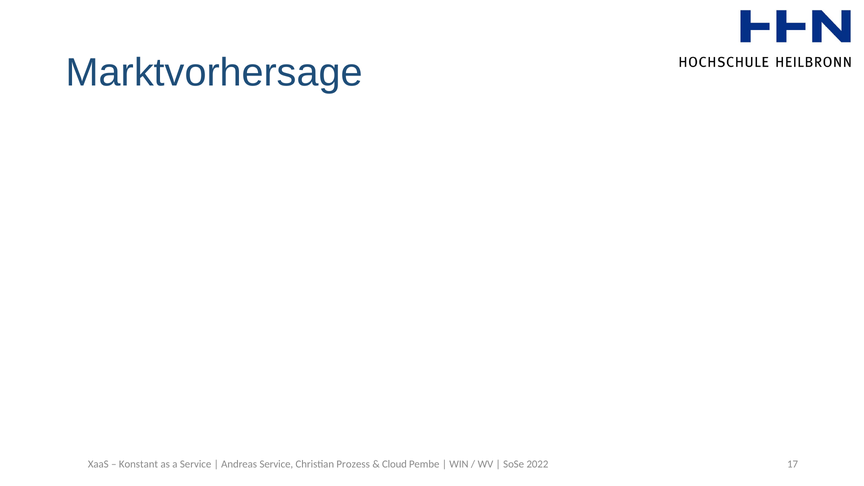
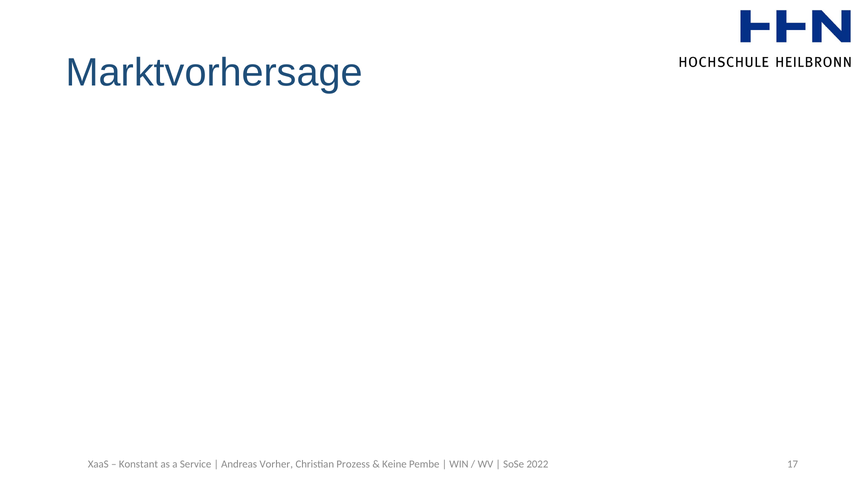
Andreas Service: Service -> Vorher (276, 464)
Cloud: Cloud -> Keine (394, 464)
